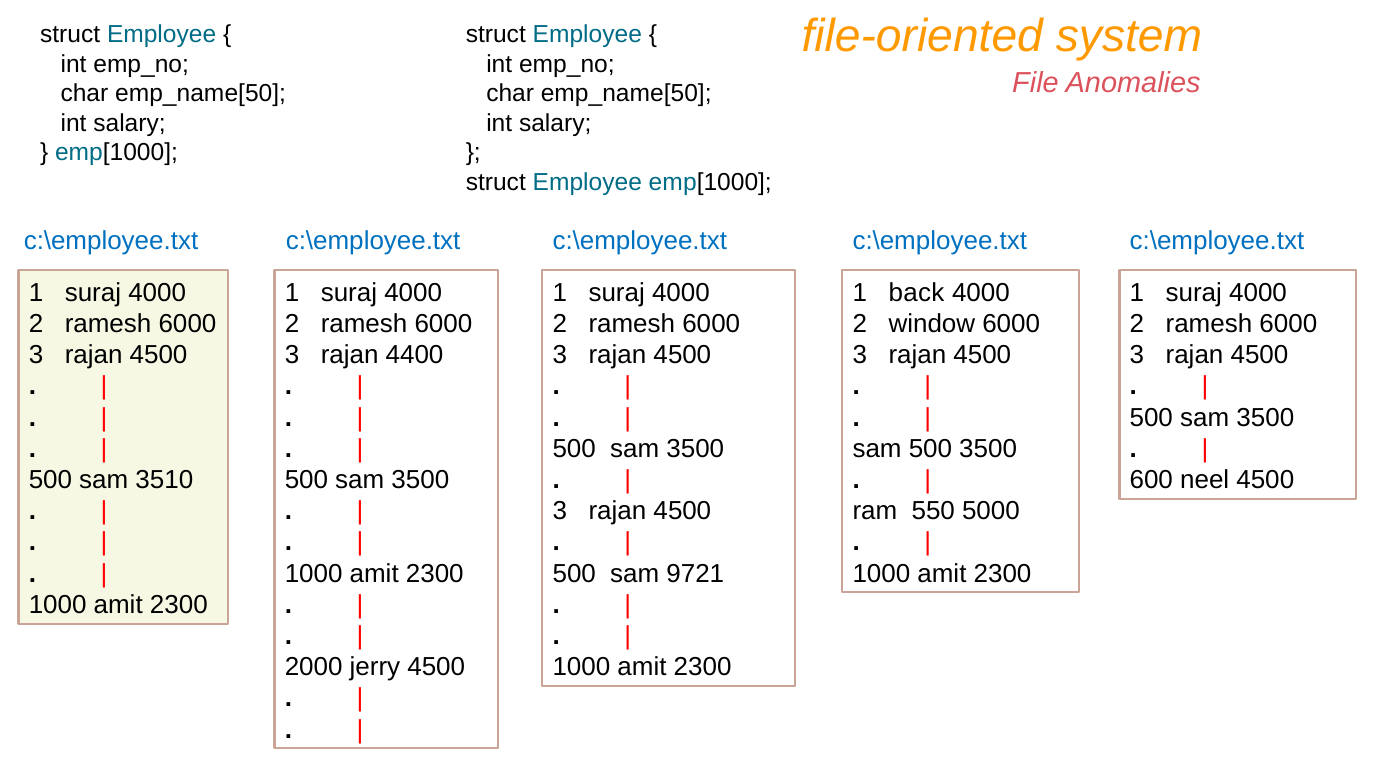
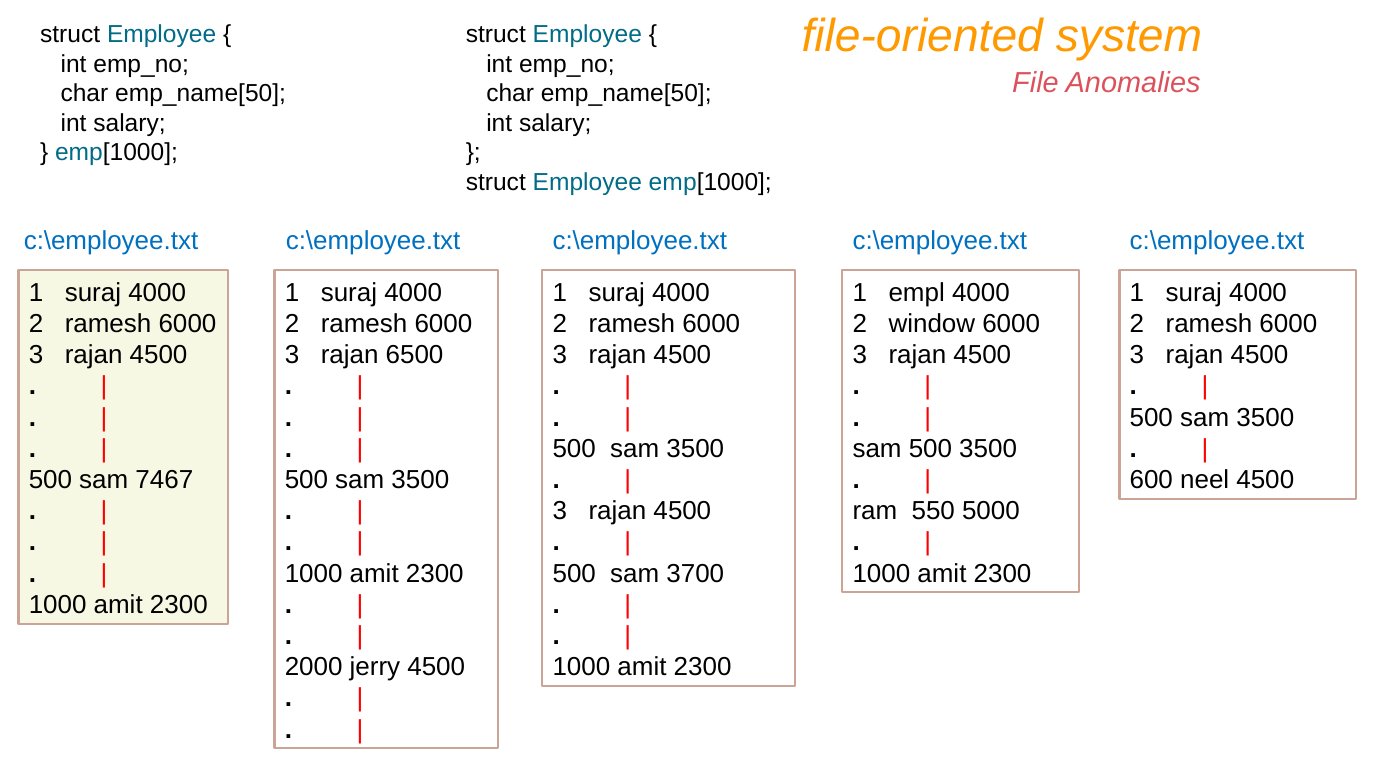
back: back -> empl (917, 293)
4400: 4400 -> 6500 (415, 355)
3510: 3510 -> 7467 (164, 480)
9721: 9721 -> 3700 (695, 573)
